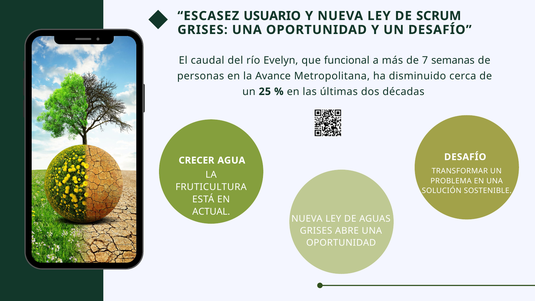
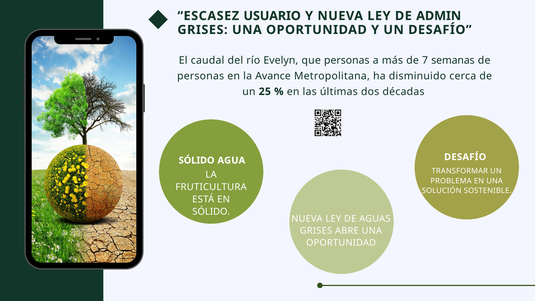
SCRUM: SCRUM -> ADMIN (439, 16)
que funcional: funcional -> personas (347, 60)
CRECER: CRECER -> SÓLIDO (197, 160)
ACTUAL: ACTUAL -> SÓLIDO (211, 212)
